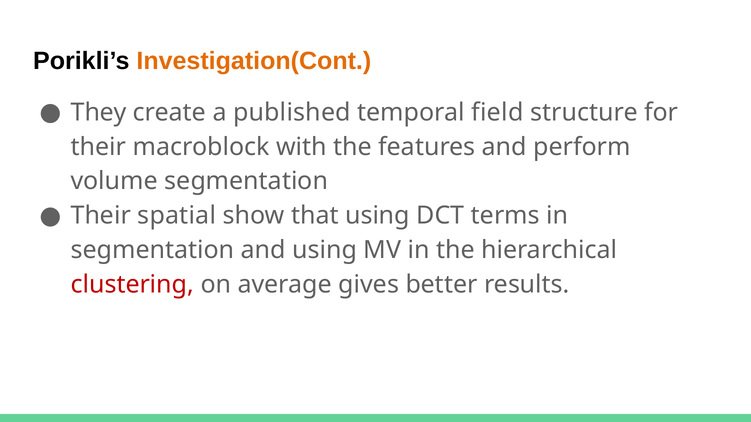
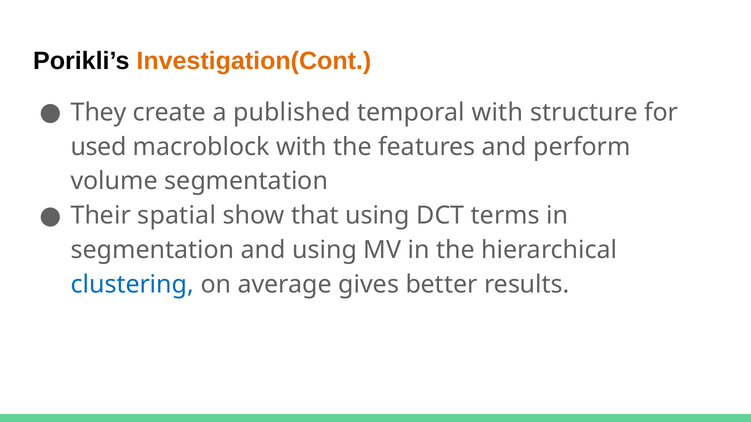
temporal field: field -> with (497, 112)
their: their -> used (99, 147)
clustering colour: red -> blue (132, 285)
